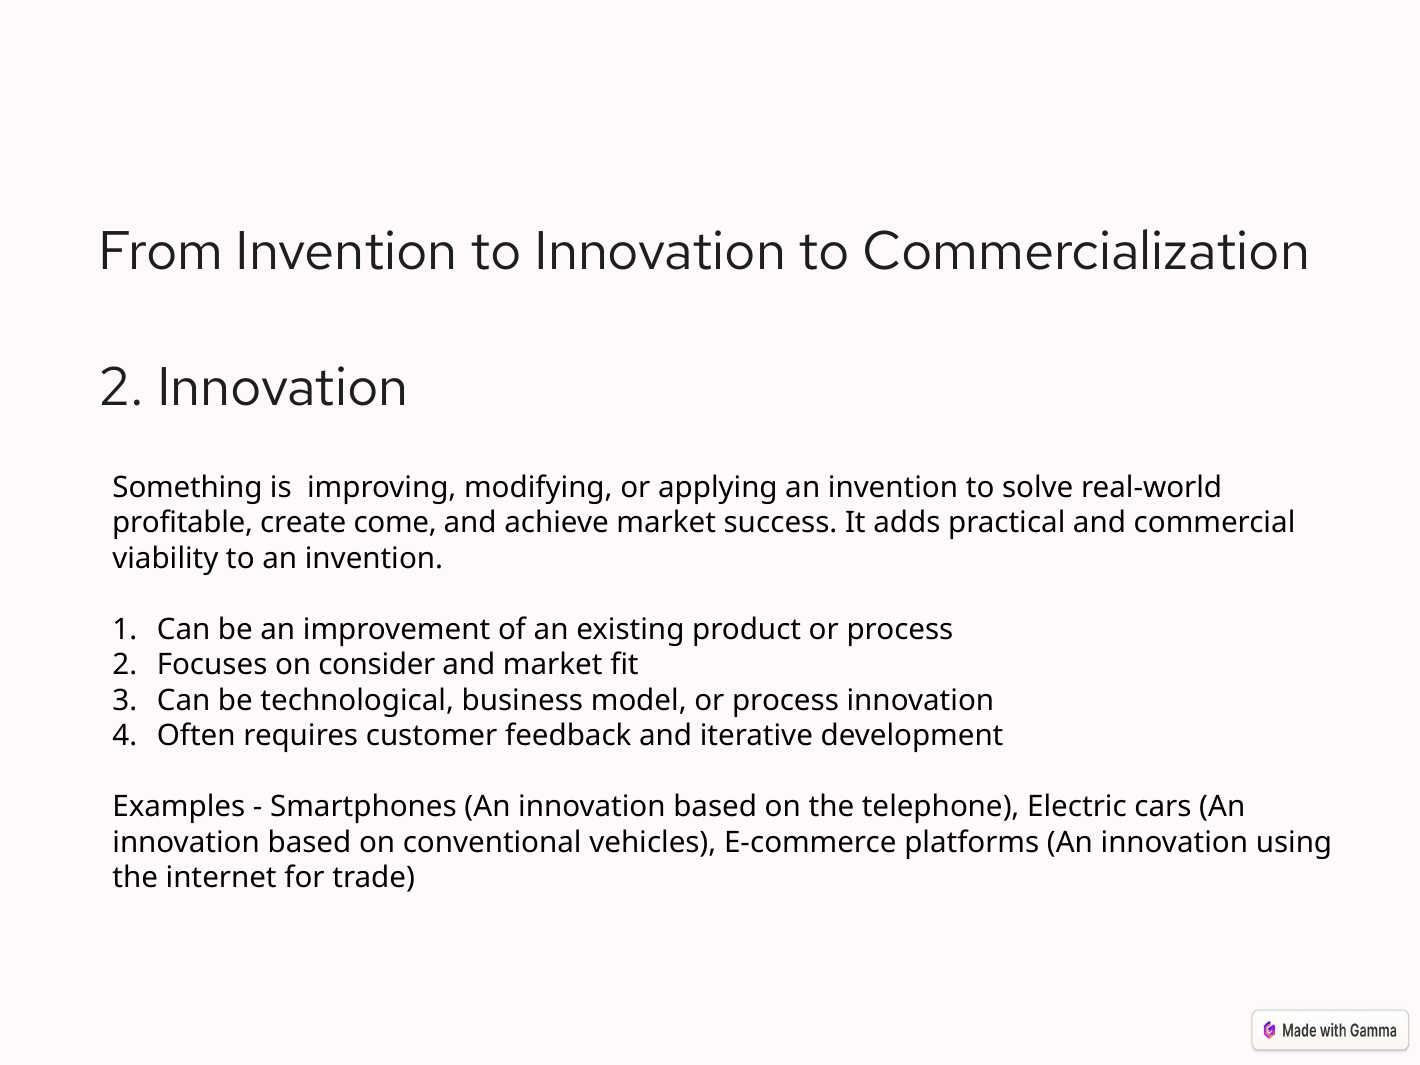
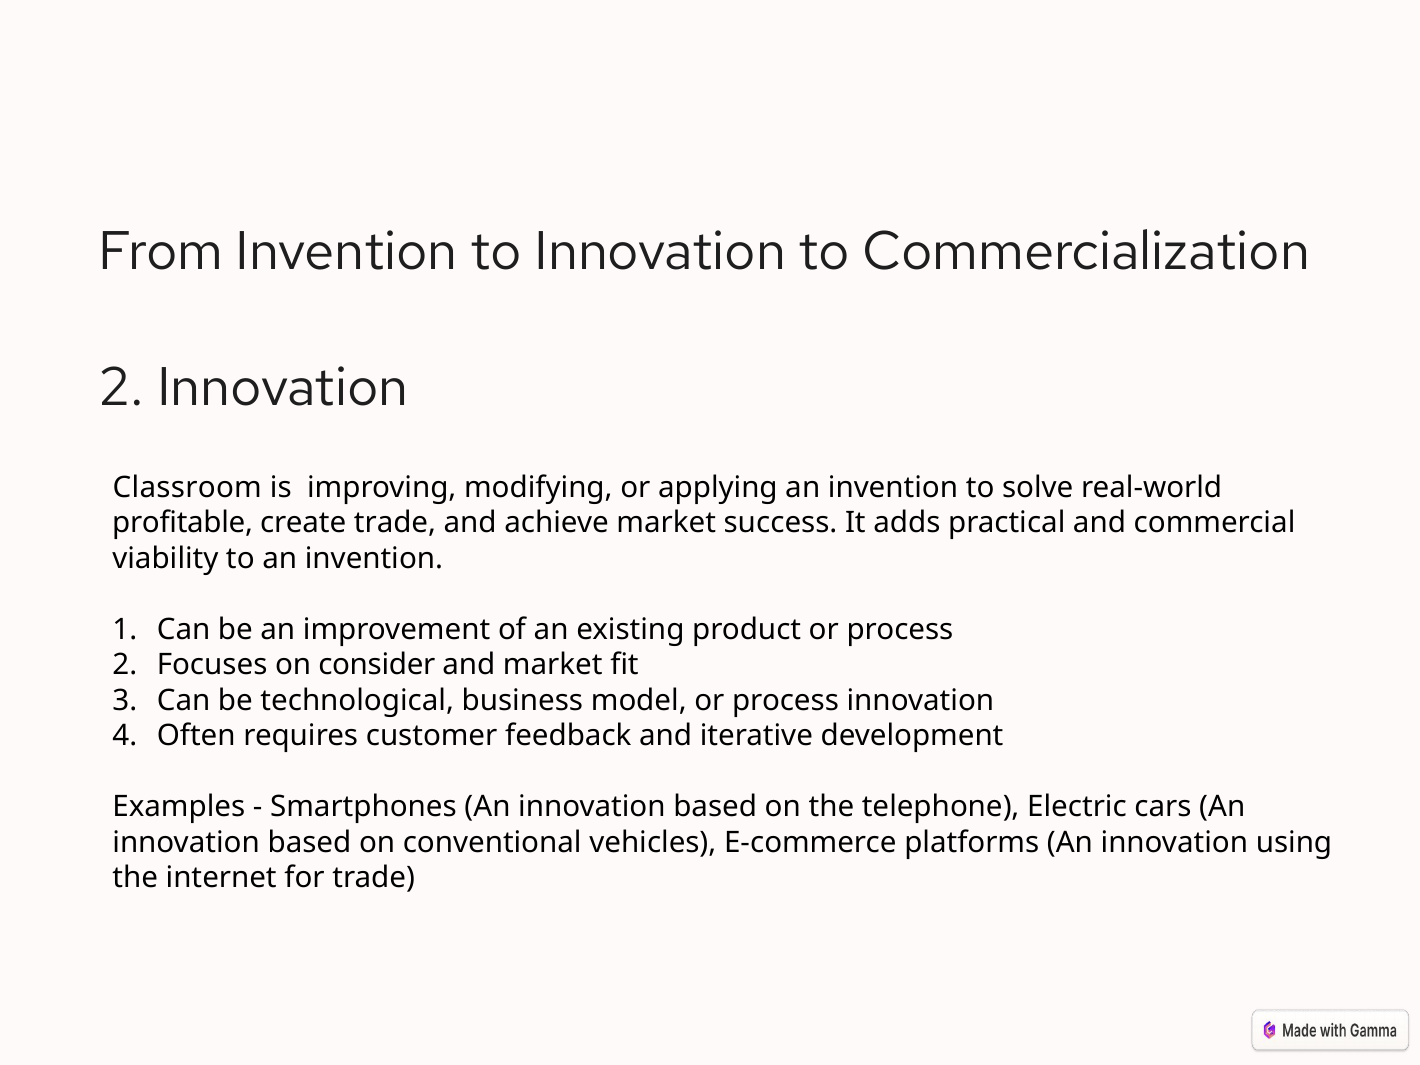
Something: Something -> Classroom (187, 487)
create come: come -> trade (395, 523)
